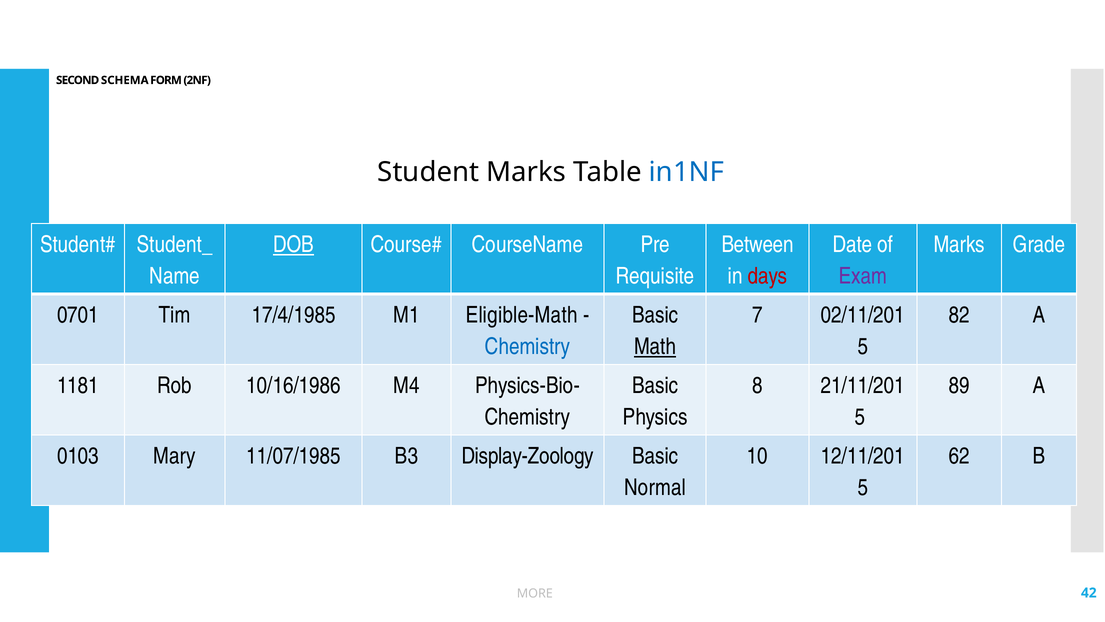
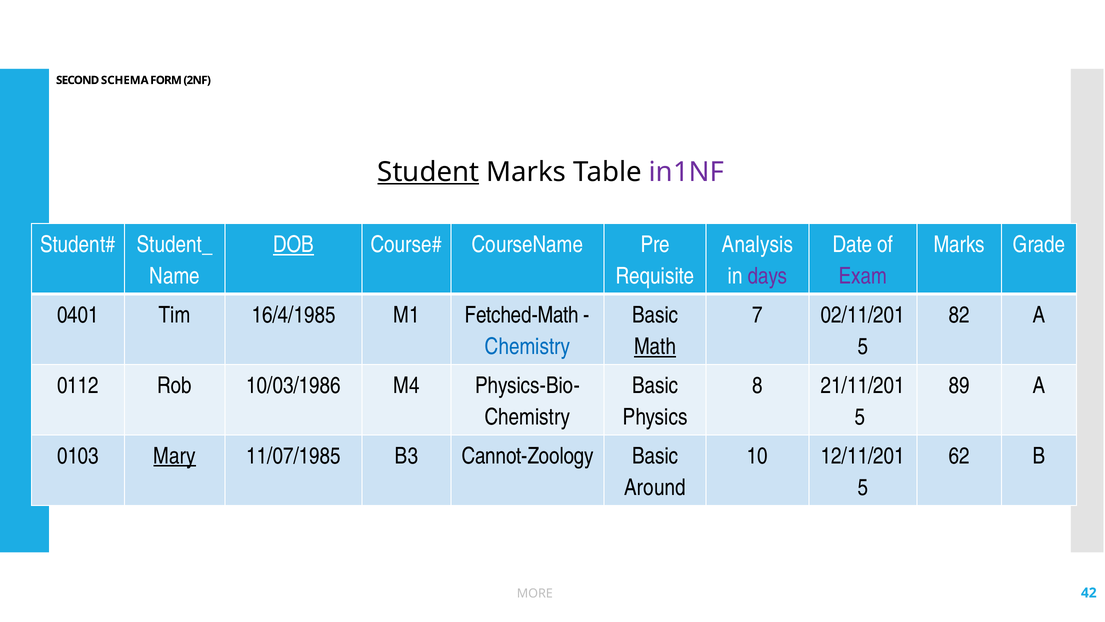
Student underline: none -> present (428, 172)
in1NF colour: blue -> purple (687, 172)
Between: Between -> Analysis (757, 244)
days colour: red -> purple (768, 276)
0701: 0701 -> 0401 (78, 315)
17/4/1985: 17/4/1985 -> 16/4/1985 (294, 315)
Eligible-Math: Eligible-Math -> Fetched-Math (522, 315)
1181: 1181 -> 0112 (78, 385)
10/16/1986: 10/16/1986 -> 10/03/1986 (294, 385)
Mary underline: none -> present (175, 456)
Display-Zoology: Display-Zoology -> Cannot-Zoology (528, 456)
Normal: Normal -> Around (655, 487)
